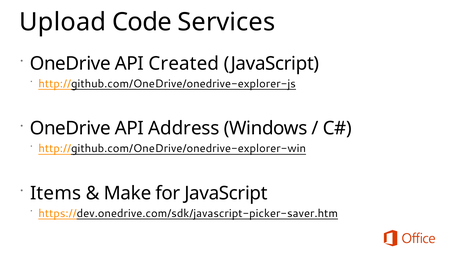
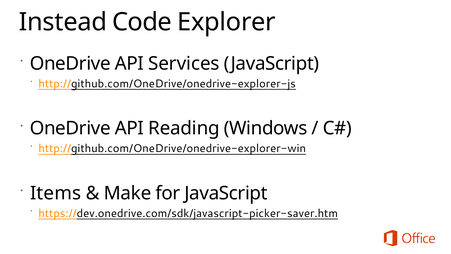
Upload: Upload -> Instead (63, 22)
Services: Services -> Explorer (227, 22)
Created: Created -> Services (184, 64)
Address: Address -> Reading (184, 128)
